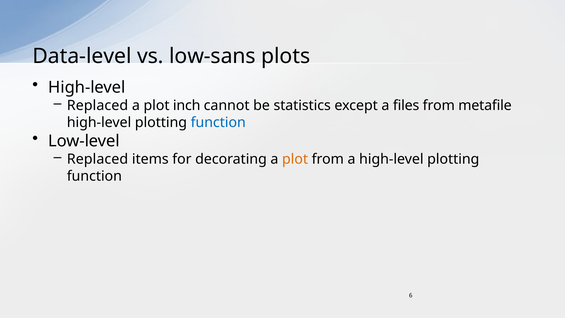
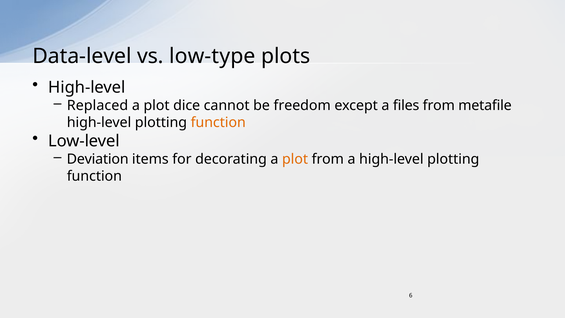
low-sans: low-sans -> low-type (212, 56)
inch: inch -> dice (187, 105)
statistics: statistics -> freedom (302, 105)
function colour: blue -> orange (218, 122)
Replaced: Replaced -> Deviation (98, 159)
